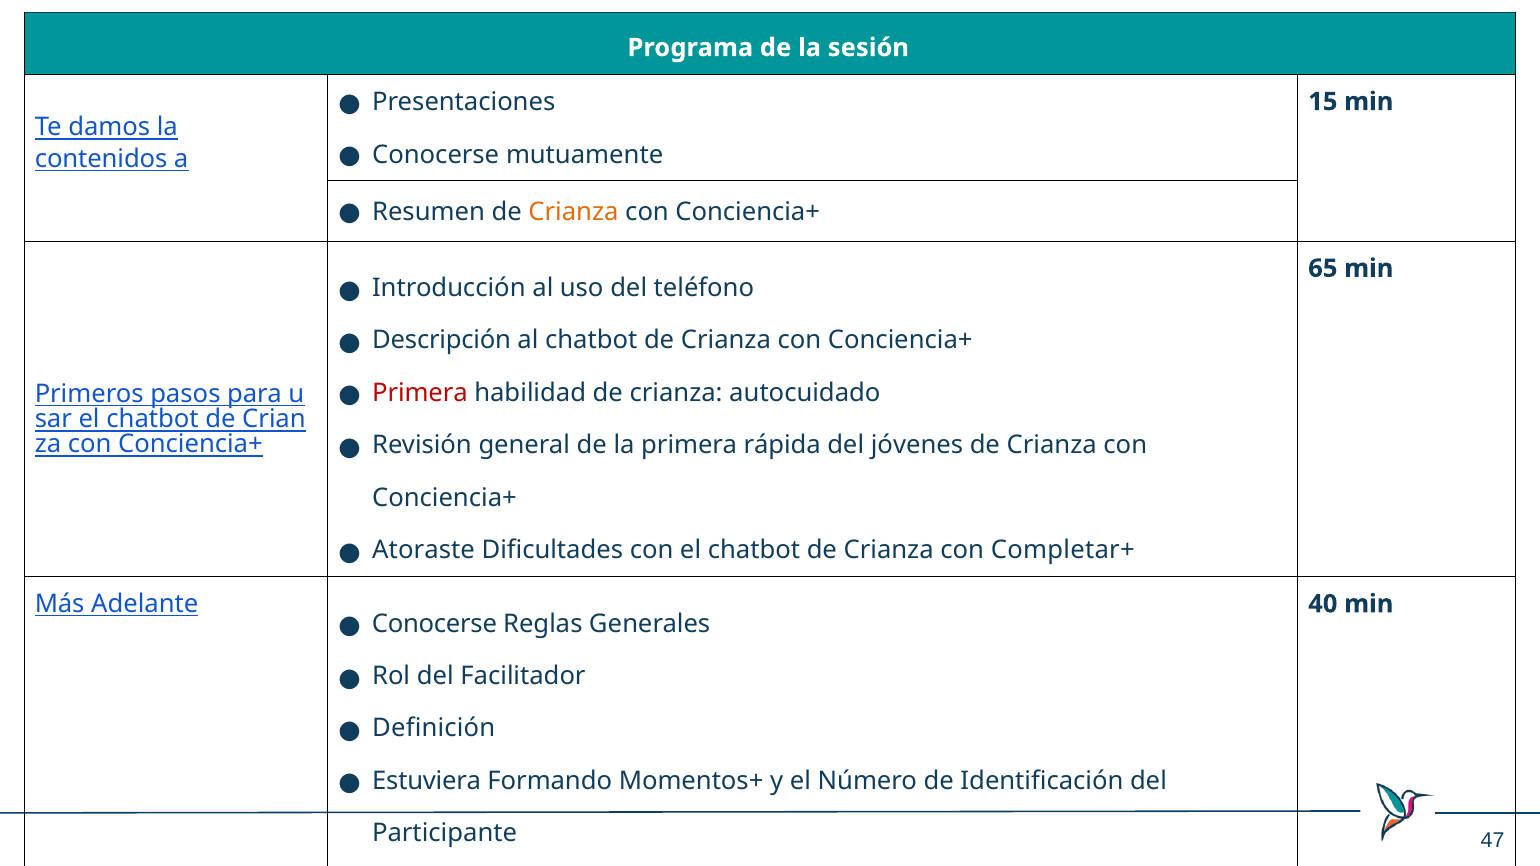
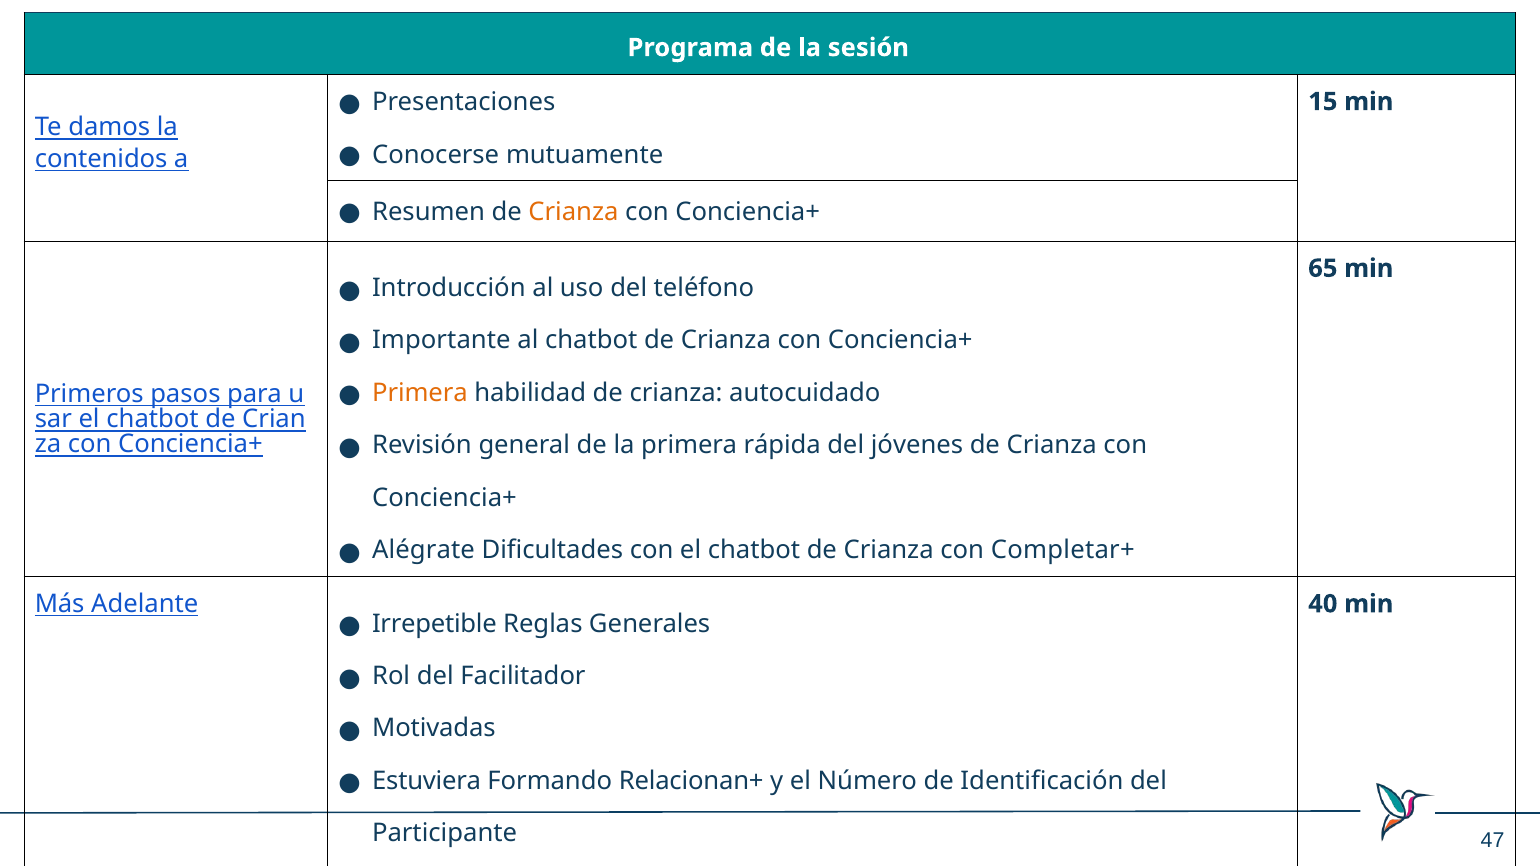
Descripción: Descripción -> Importante (441, 341)
Primera colour: red -> orange (420, 393)
Atoraste: Atoraste -> Alégrate (424, 550)
Conocerse: Conocerse -> Irrepetible (434, 624)
Definición: Definición -> Motivadas (434, 729)
Momentos+: Momentos+ -> Relacionan+ (691, 781)
